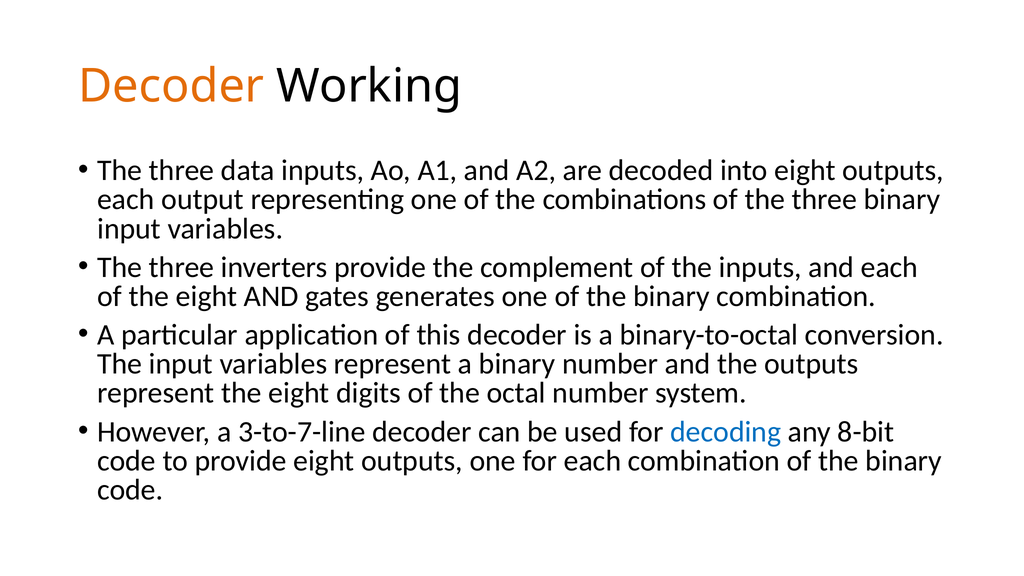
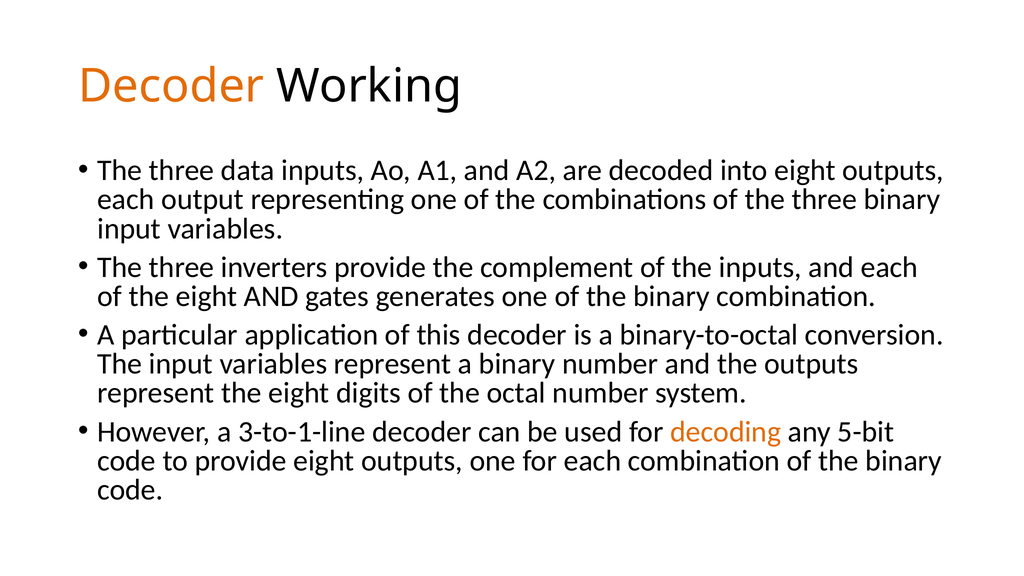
3-to-7-line: 3-to-7-line -> 3-to-1-line (302, 432)
decoding colour: blue -> orange (726, 432)
8-bit: 8-bit -> 5-bit (866, 432)
